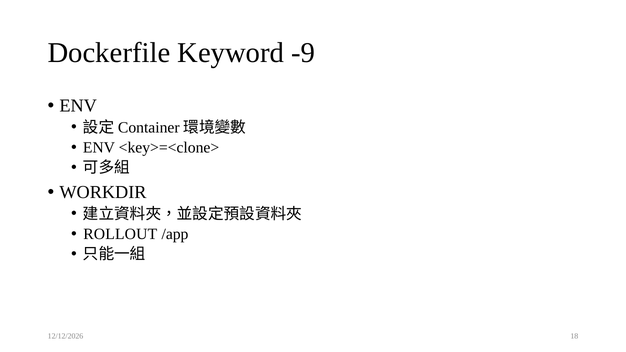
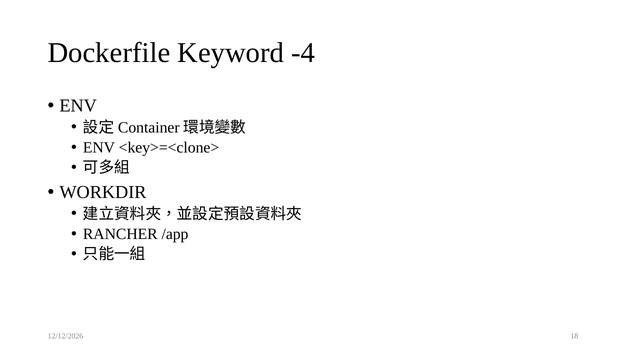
-9: -9 -> -4 (303, 53)
ROLLOUT: ROLLOUT -> RANCHER (120, 234)
